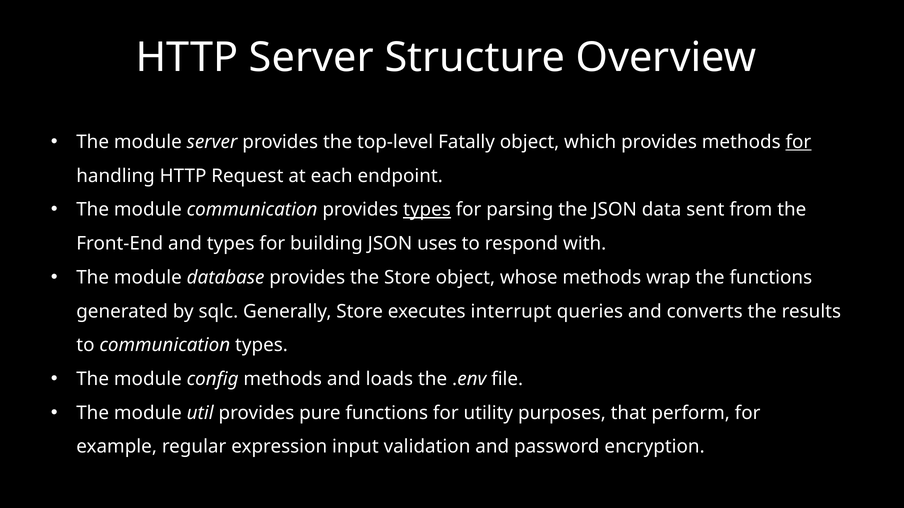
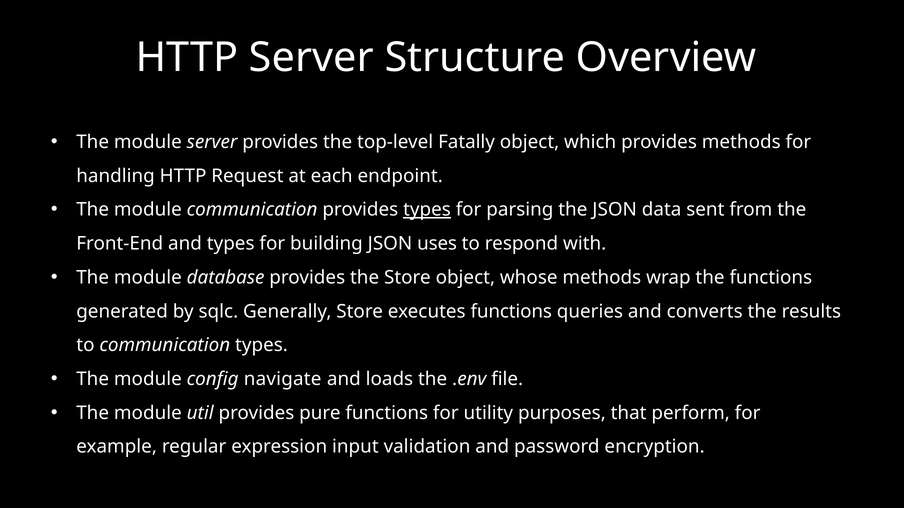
for underline: present -> none (798, 142)
executes interrupt: interrupt -> functions (511, 312)
config methods: methods -> navigate (283, 379)
